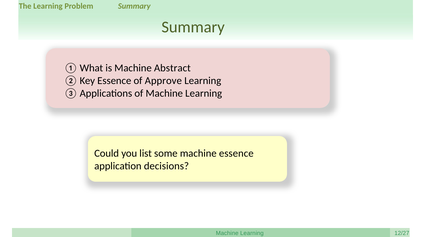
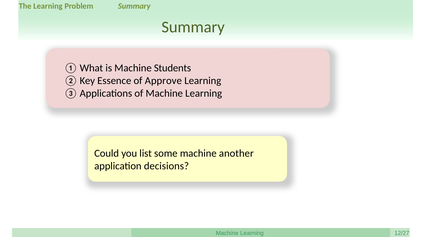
Abstract: Abstract -> Students (172, 68)
machine essence: essence -> another (236, 154)
